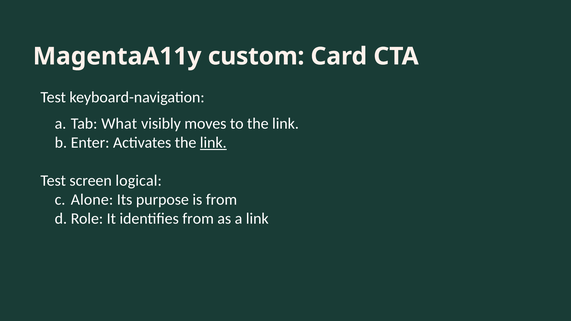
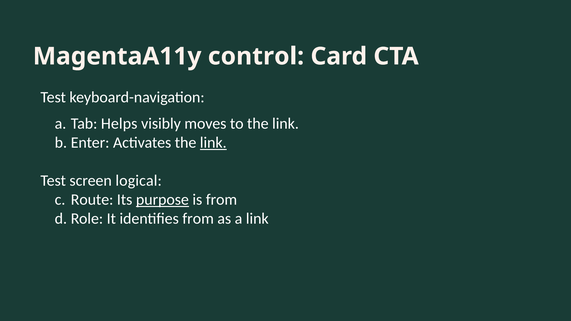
custom: custom -> control (256, 56)
What: What -> Helps (119, 124)
Alone: Alone -> Route (92, 200)
purpose underline: none -> present (162, 200)
